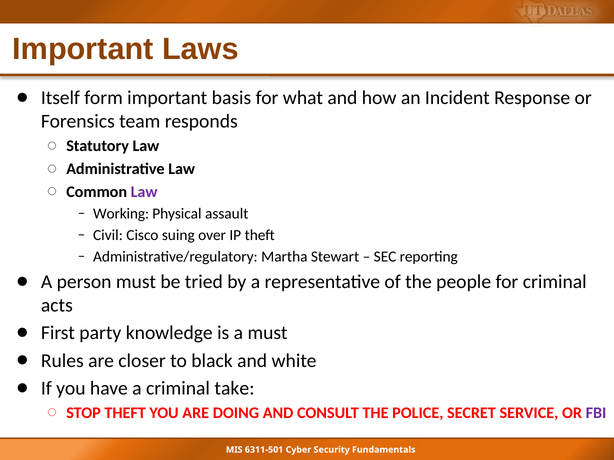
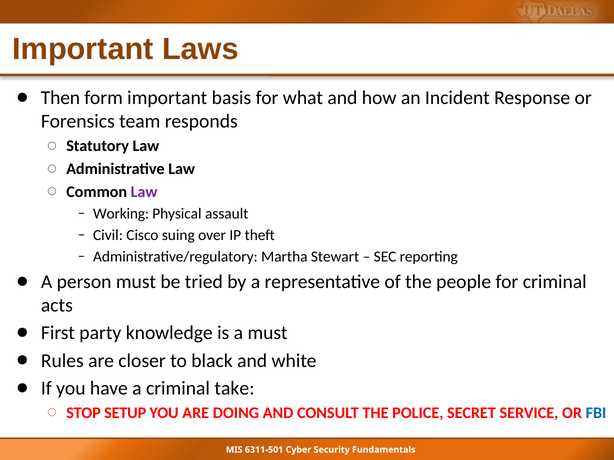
Itself: Itself -> Then (61, 98)
STOP THEFT: THEFT -> SETUP (125, 413)
FBI colour: purple -> blue (596, 413)
